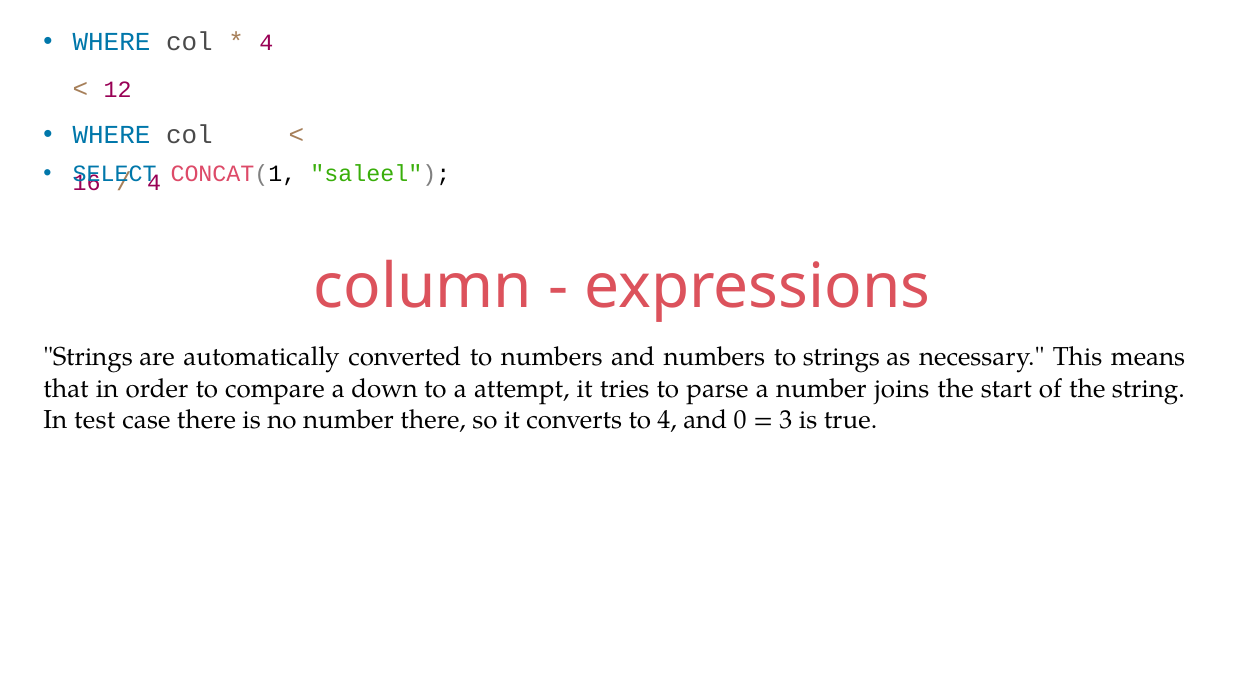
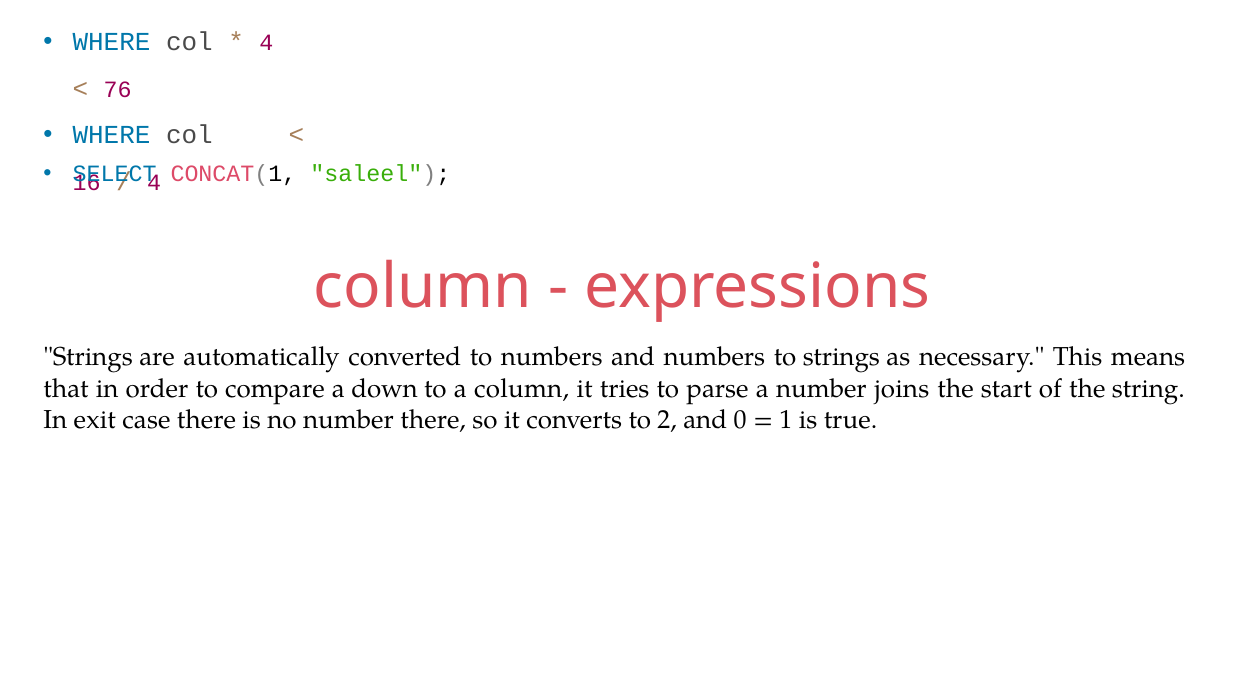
12: 12 -> 76 (118, 90)
a attempt: attempt -> column (522, 388)
test: test -> exit (95, 419)
to 4: 4 -> 2 (667, 419)
3: 3 -> 1 (786, 419)
